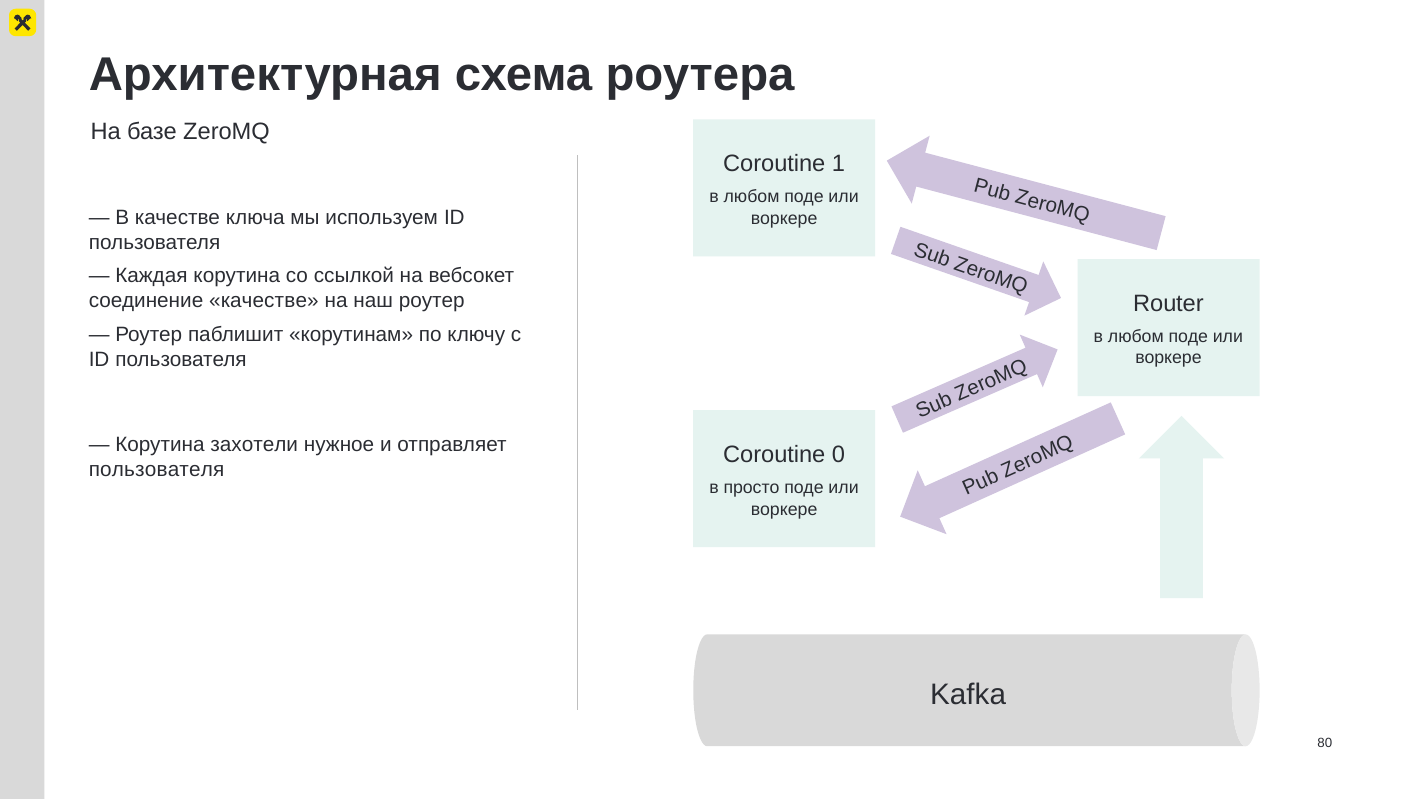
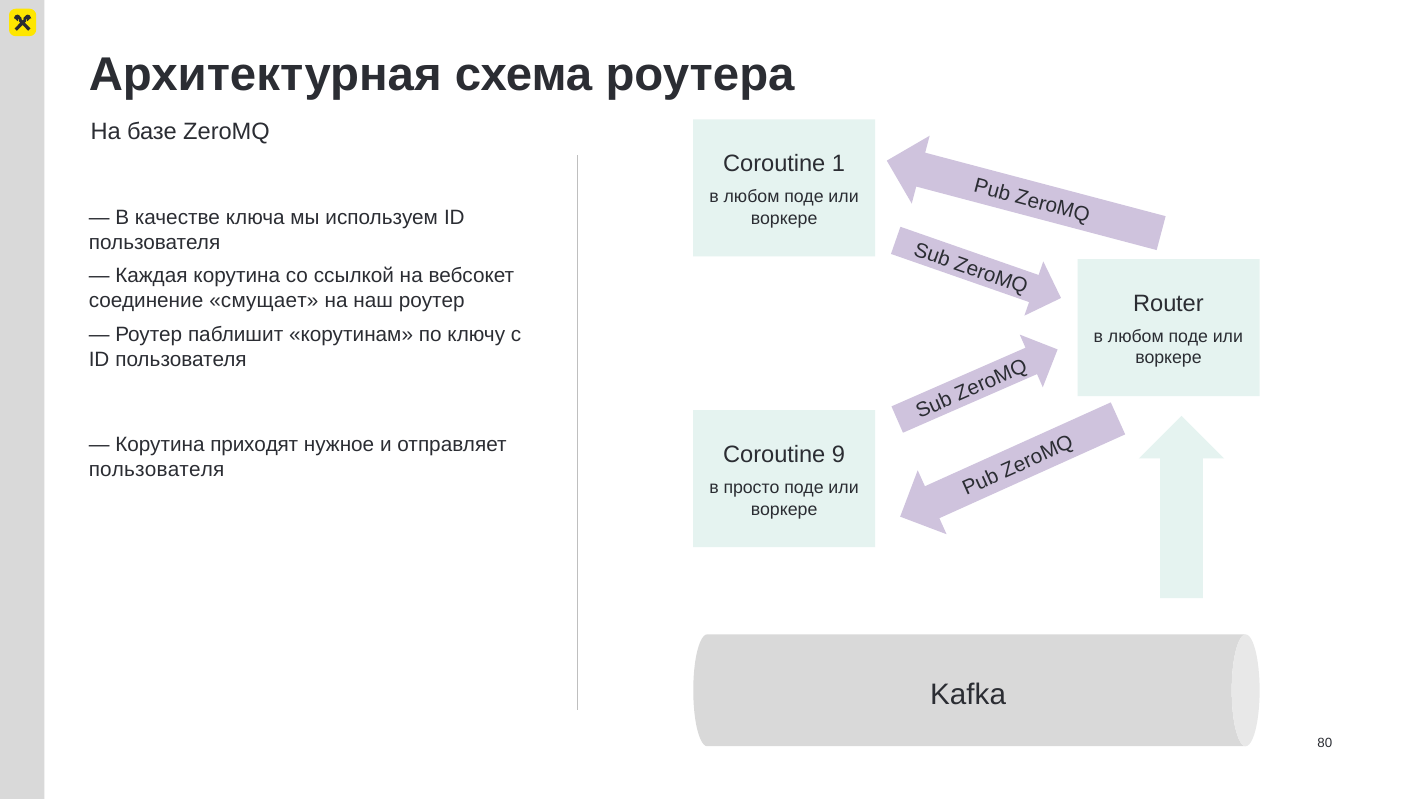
соединение качестве: качестве -> смущает (264, 301)
захотели: захотели -> приходят (254, 445)
0: 0 -> 9 (839, 455)
